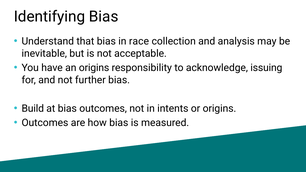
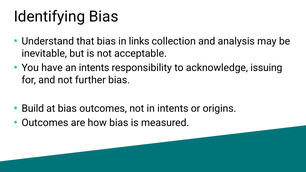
race: race -> links (139, 41)
an origins: origins -> intents (94, 68)
